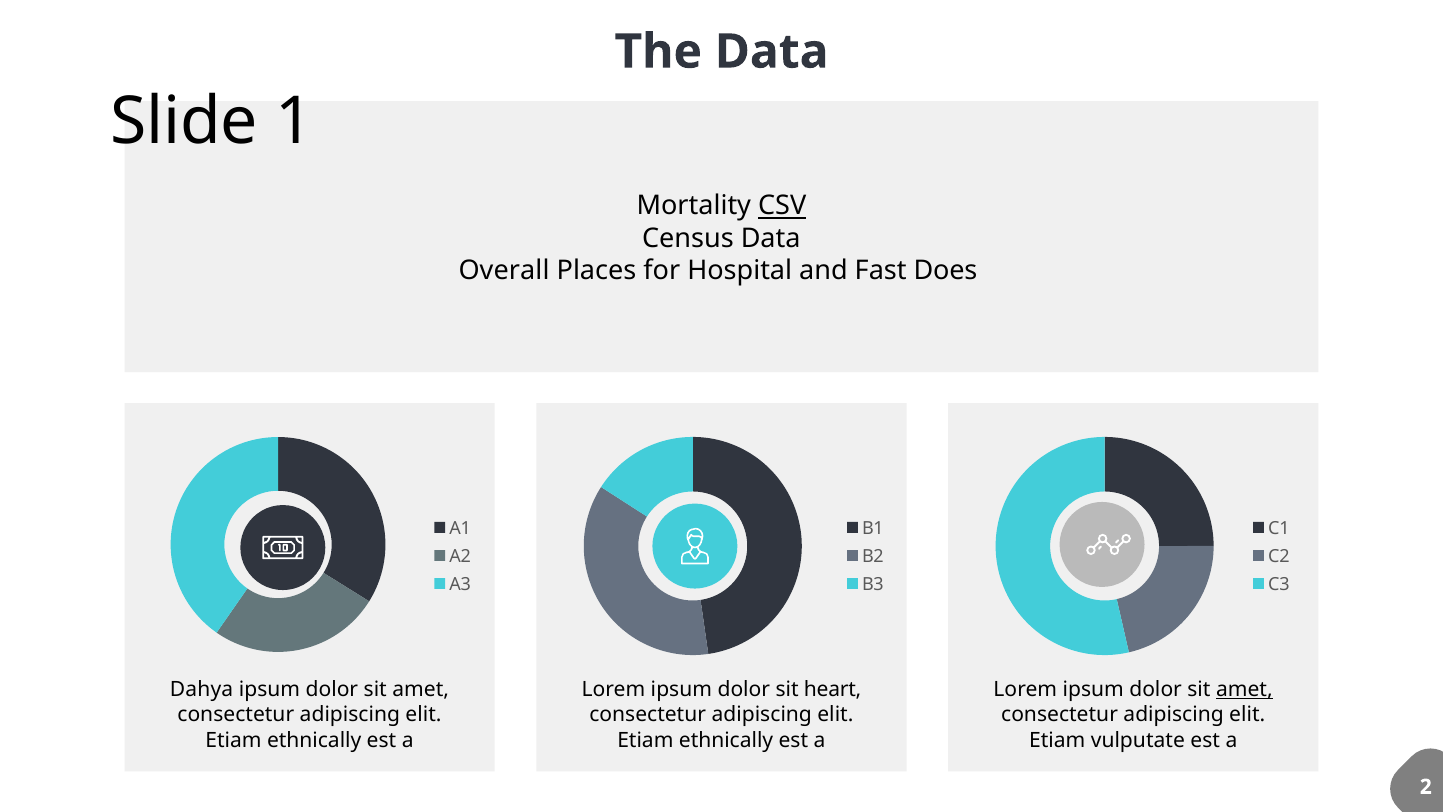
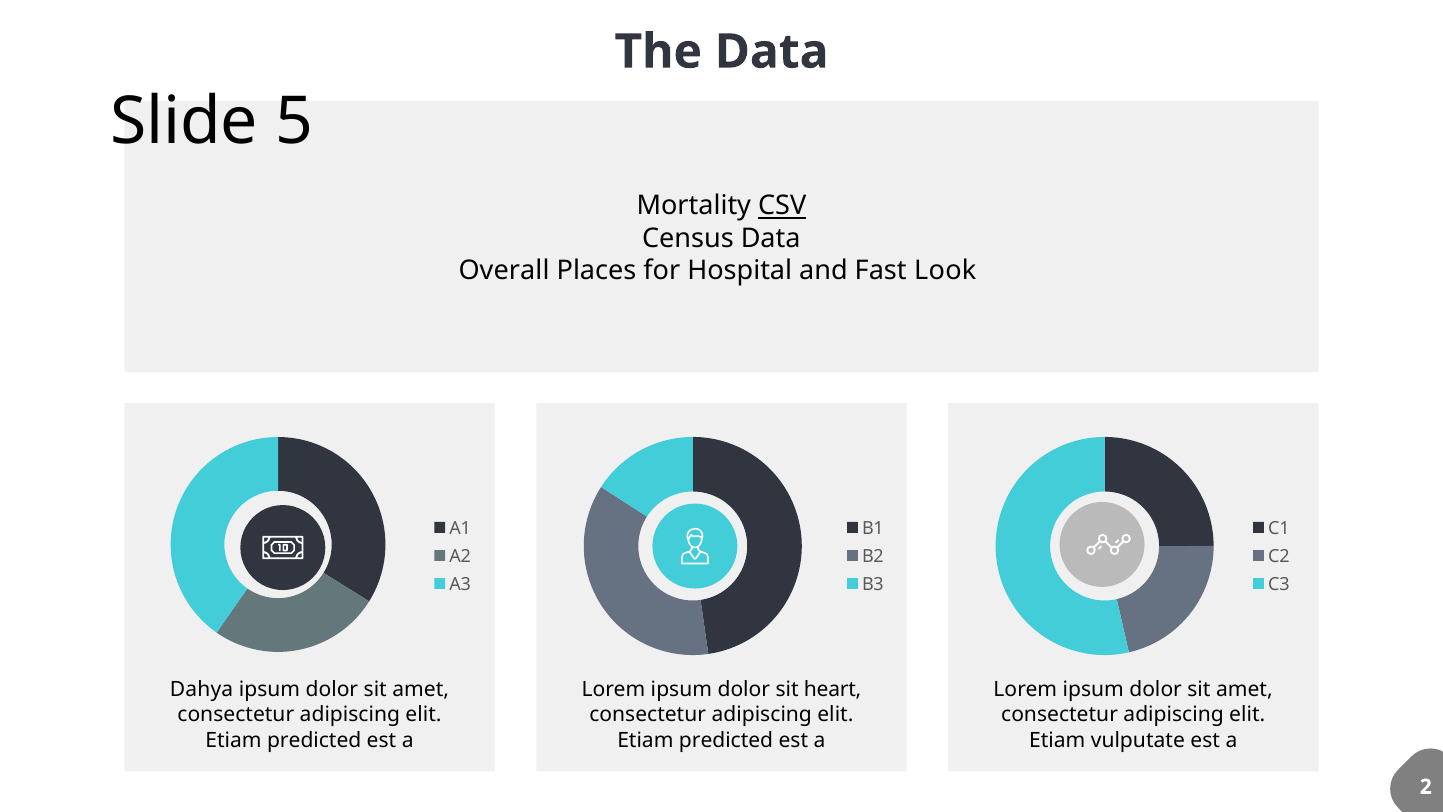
1: 1 -> 5 (294, 121)
Does: Does -> Look (945, 271)
amet underline: present -> none (1244, 689)
ethnically: ethnically -> predicted (314, 740)
ethnically: ethnically -> predicted (726, 740)
